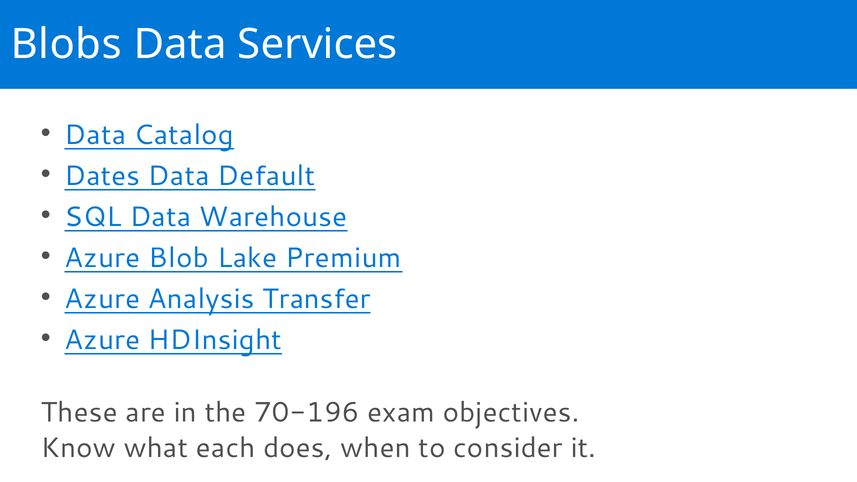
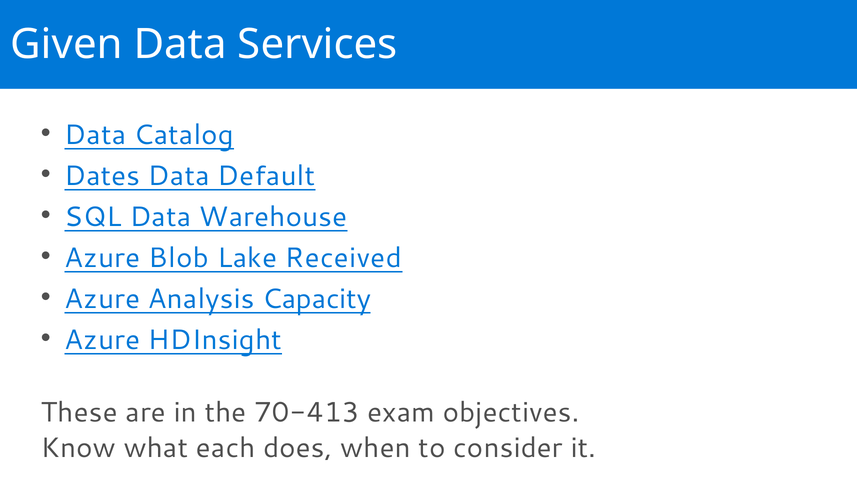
Blobs: Blobs -> Given (66, 44)
Premium: Premium -> Received (343, 258)
Transfer: Transfer -> Capacity (317, 299)
70-196: 70-196 -> 70-413 (307, 412)
